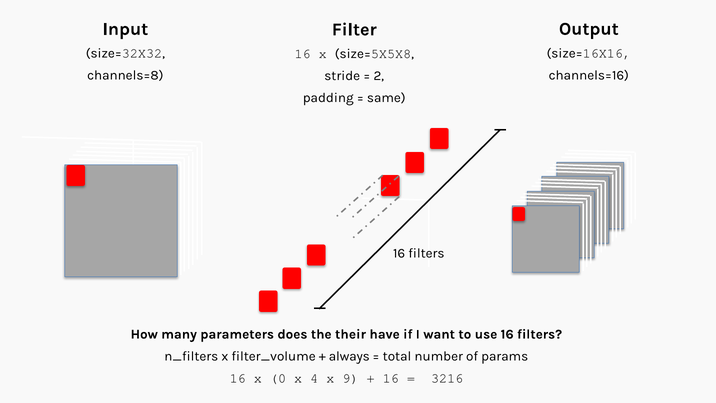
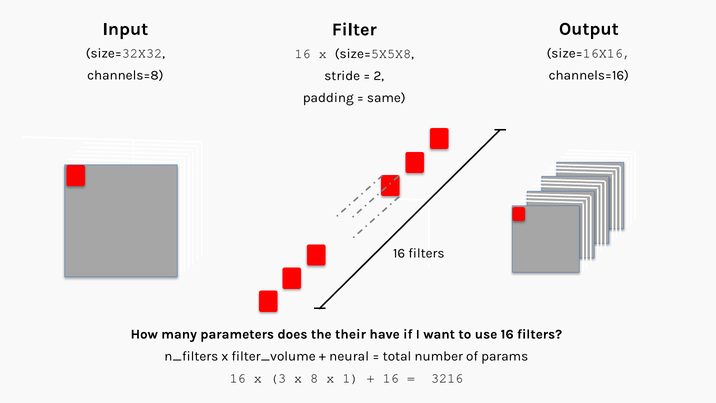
always: always -> neural (349, 356)
0: 0 -> 3 (278, 378)
4: 4 -> 8 (314, 378)
9: 9 -> 1 (351, 378)
